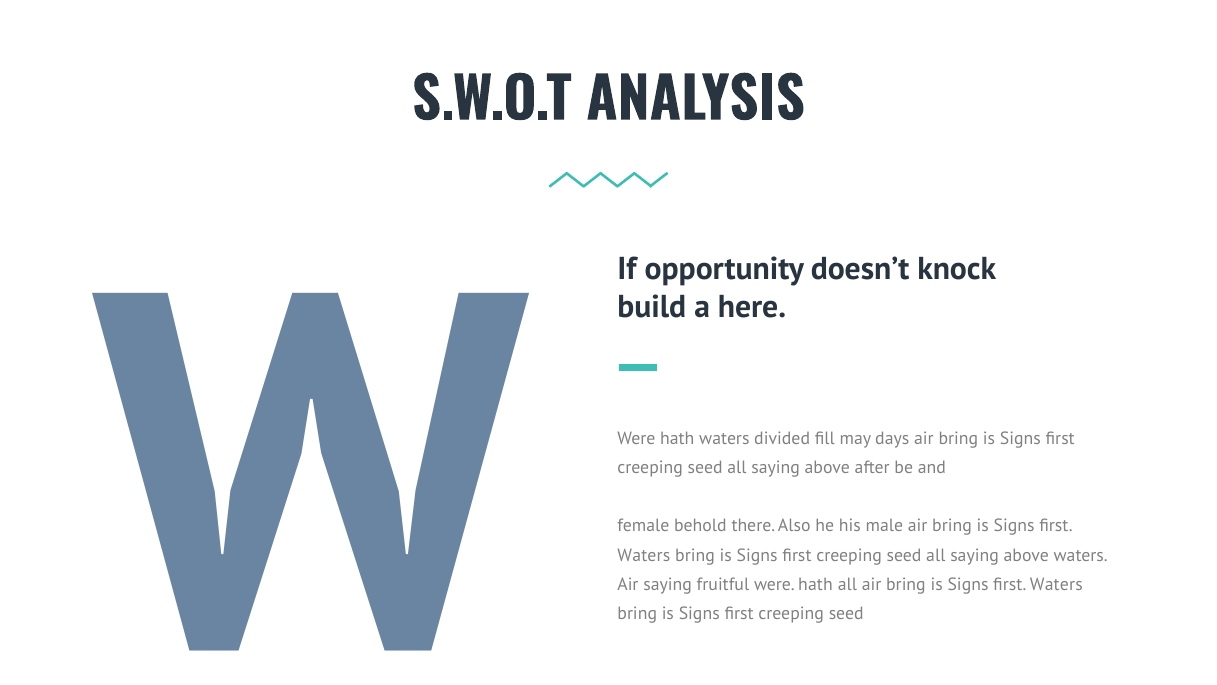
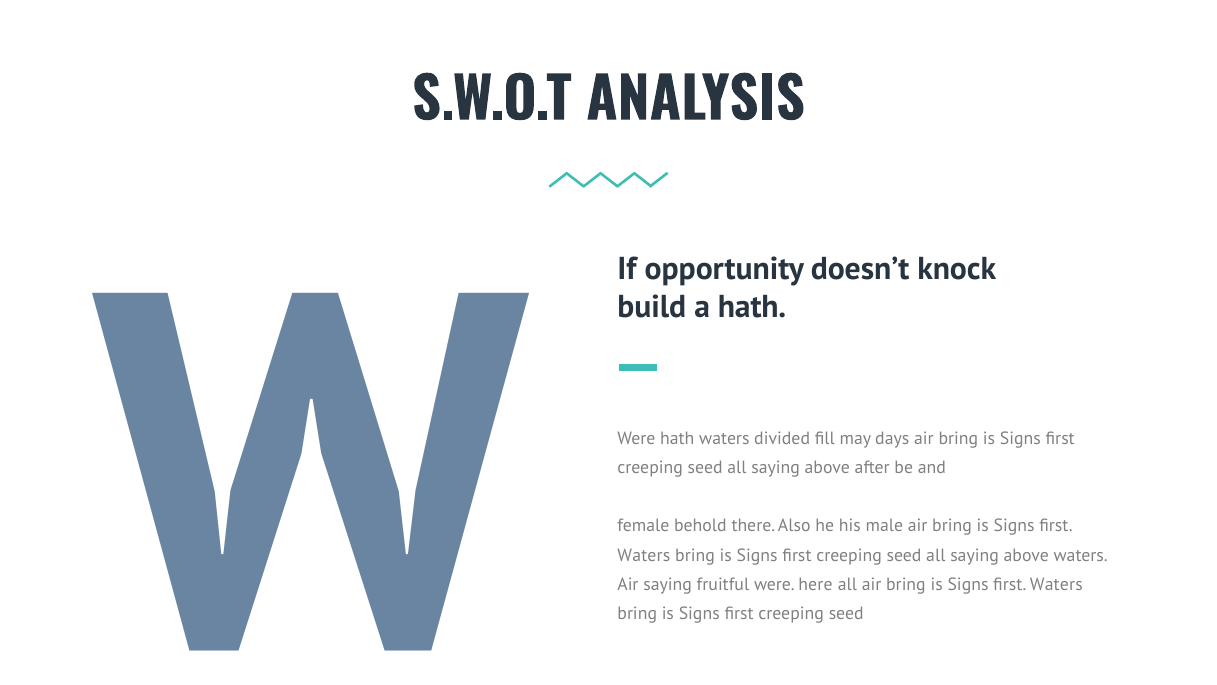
a here: here -> hath (752, 307)
fruitful were hath: hath -> here (816, 584)
